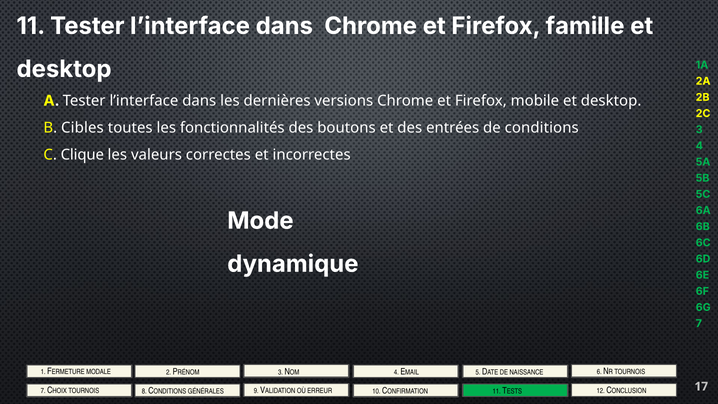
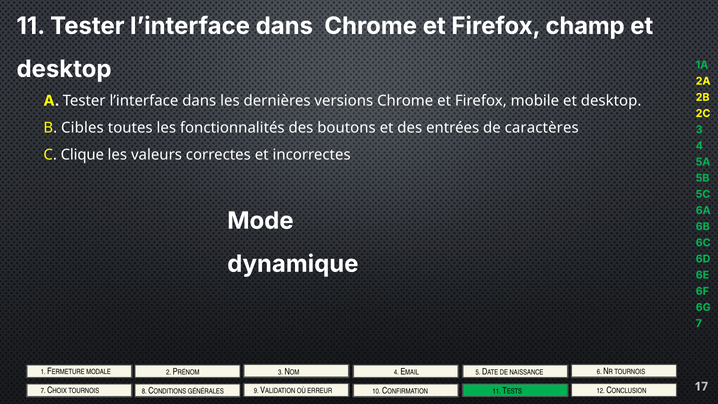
famille: famille -> champ (585, 26)
de conditions: conditions -> caractères (542, 128)
